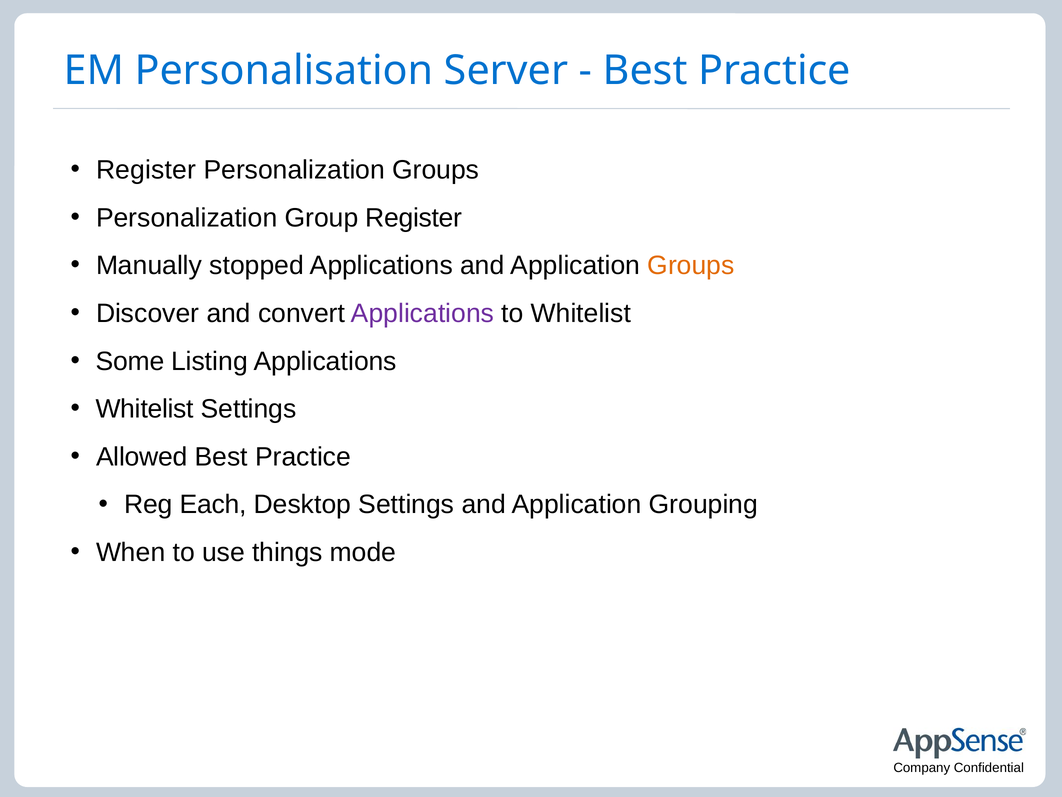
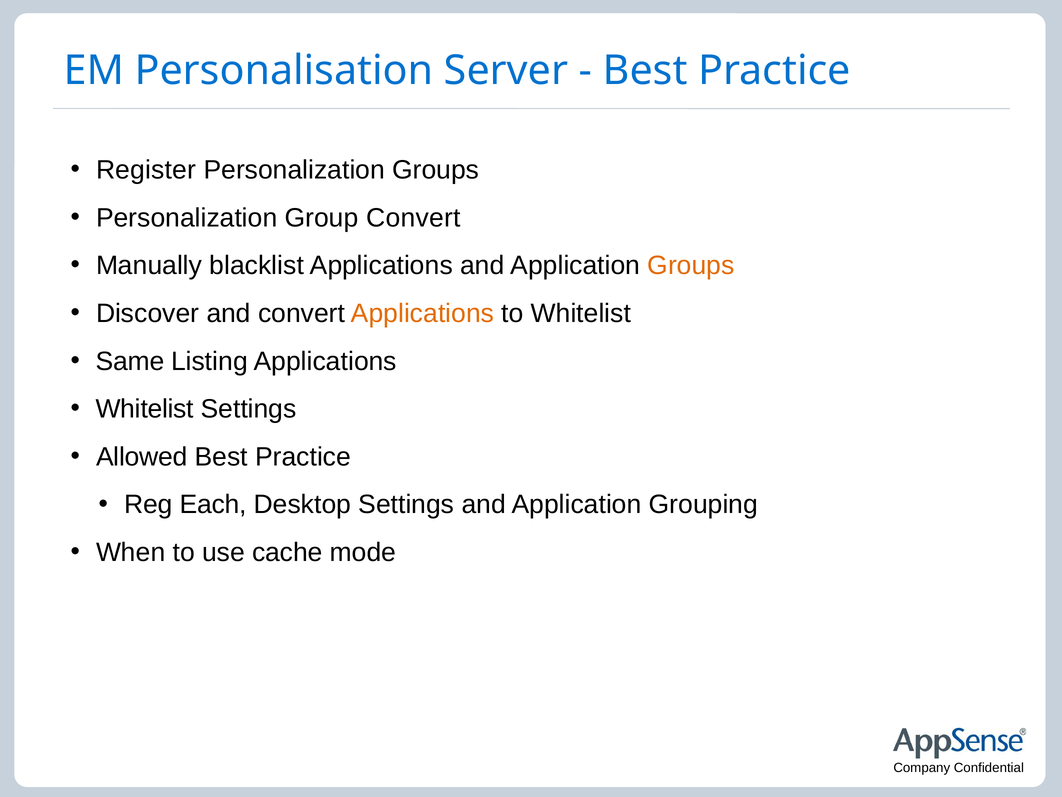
Group Register: Register -> Convert (413, 218)
stopped: stopped -> blacklist (257, 265)
Applications colour: purple -> orange (423, 313)
Some: Some -> Same (130, 361)
things: things -> cache (287, 552)
